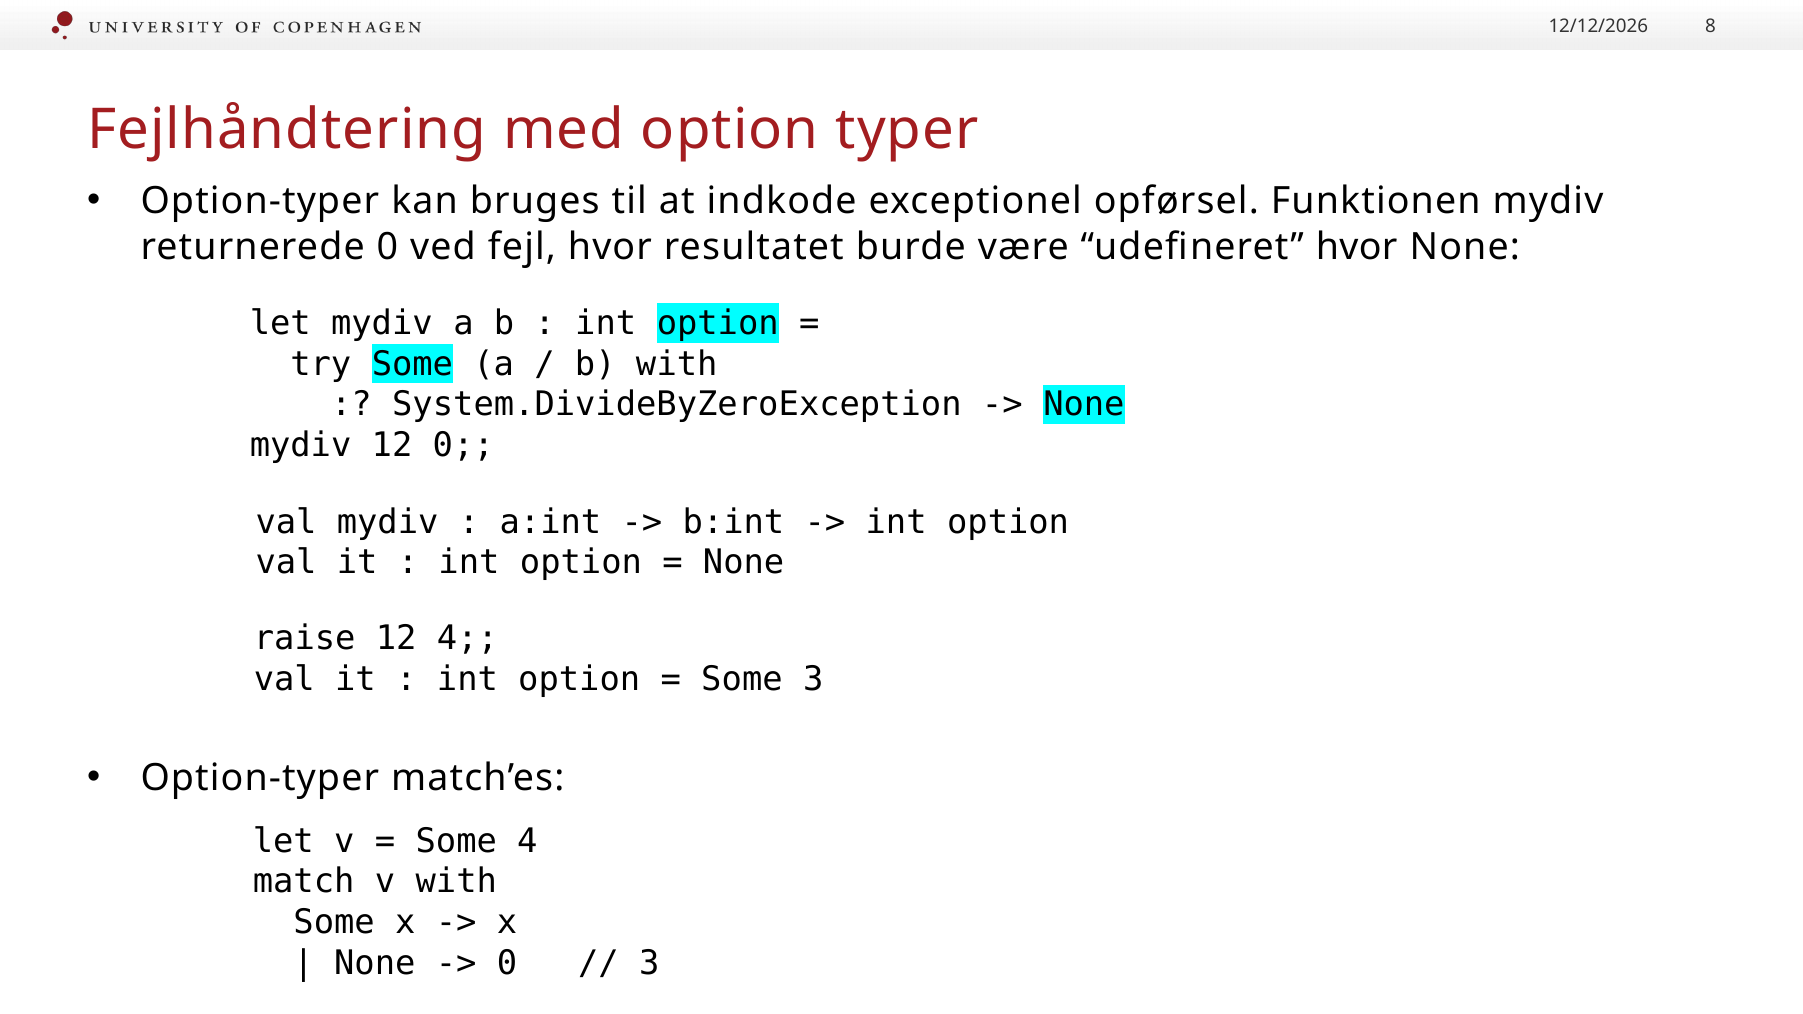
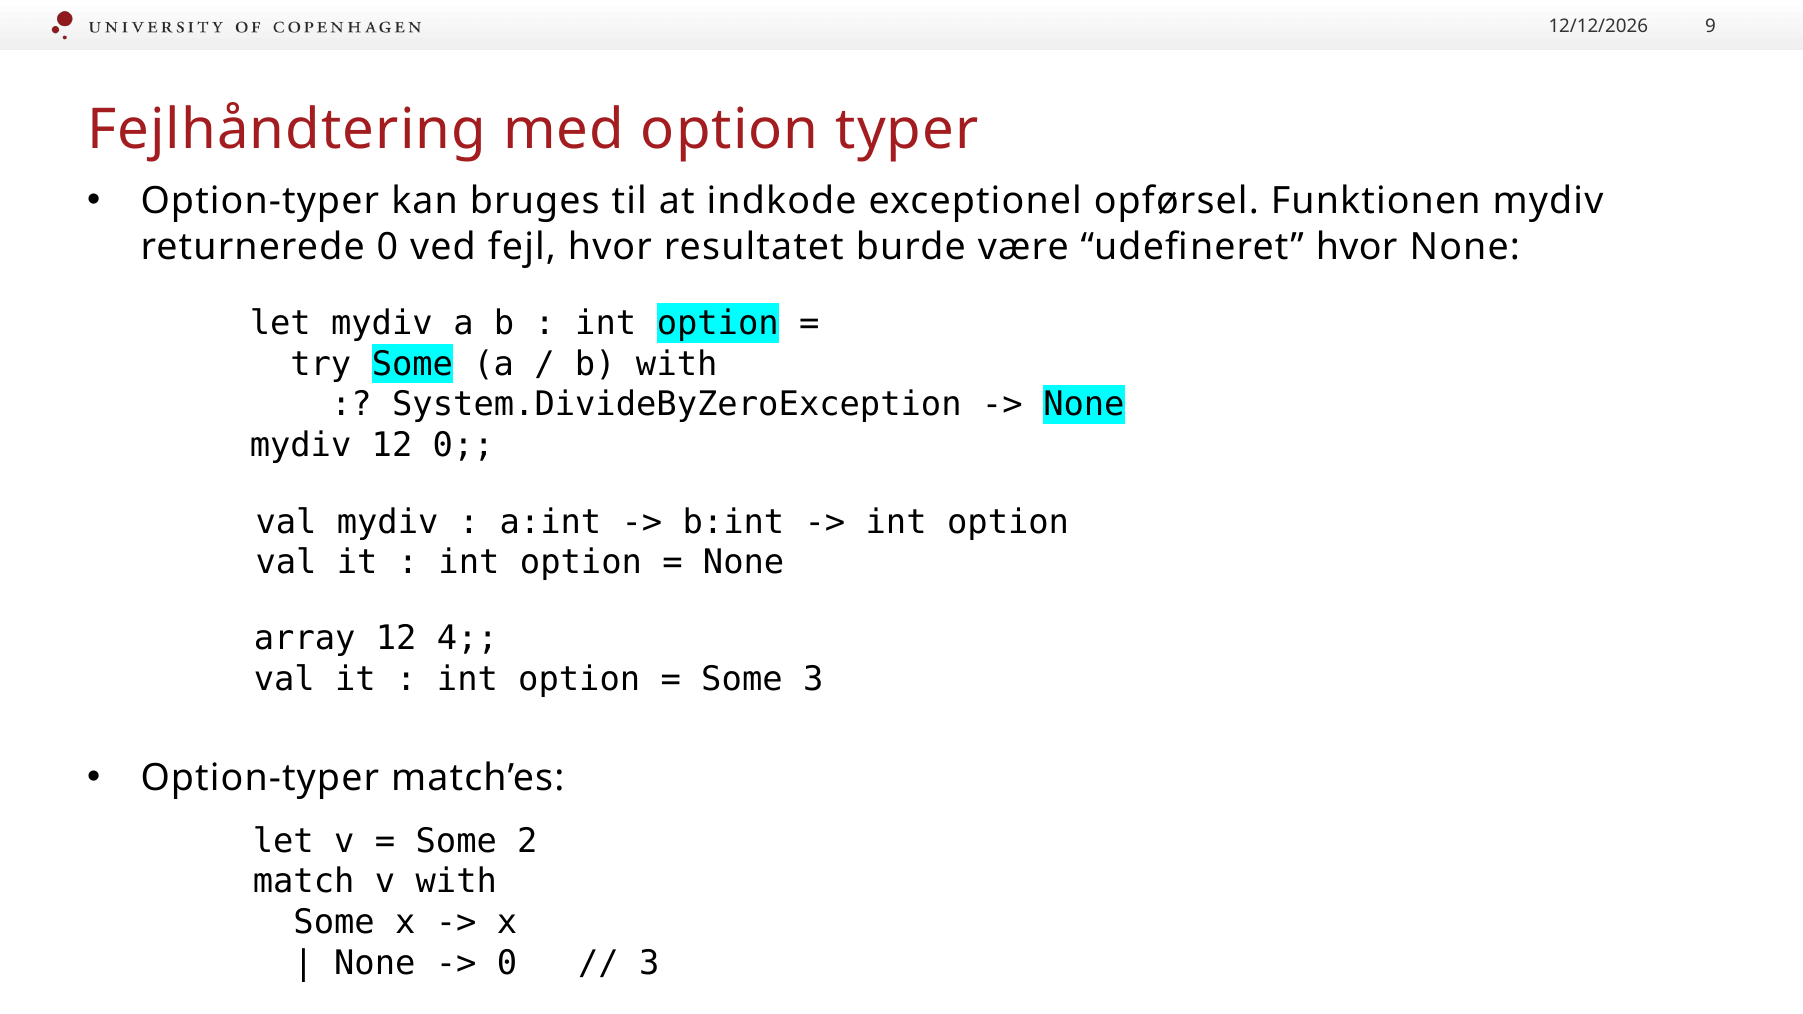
8: 8 -> 9 (1710, 26)
raise: raise -> array (305, 639)
Some 4: 4 -> 2 (527, 841)
